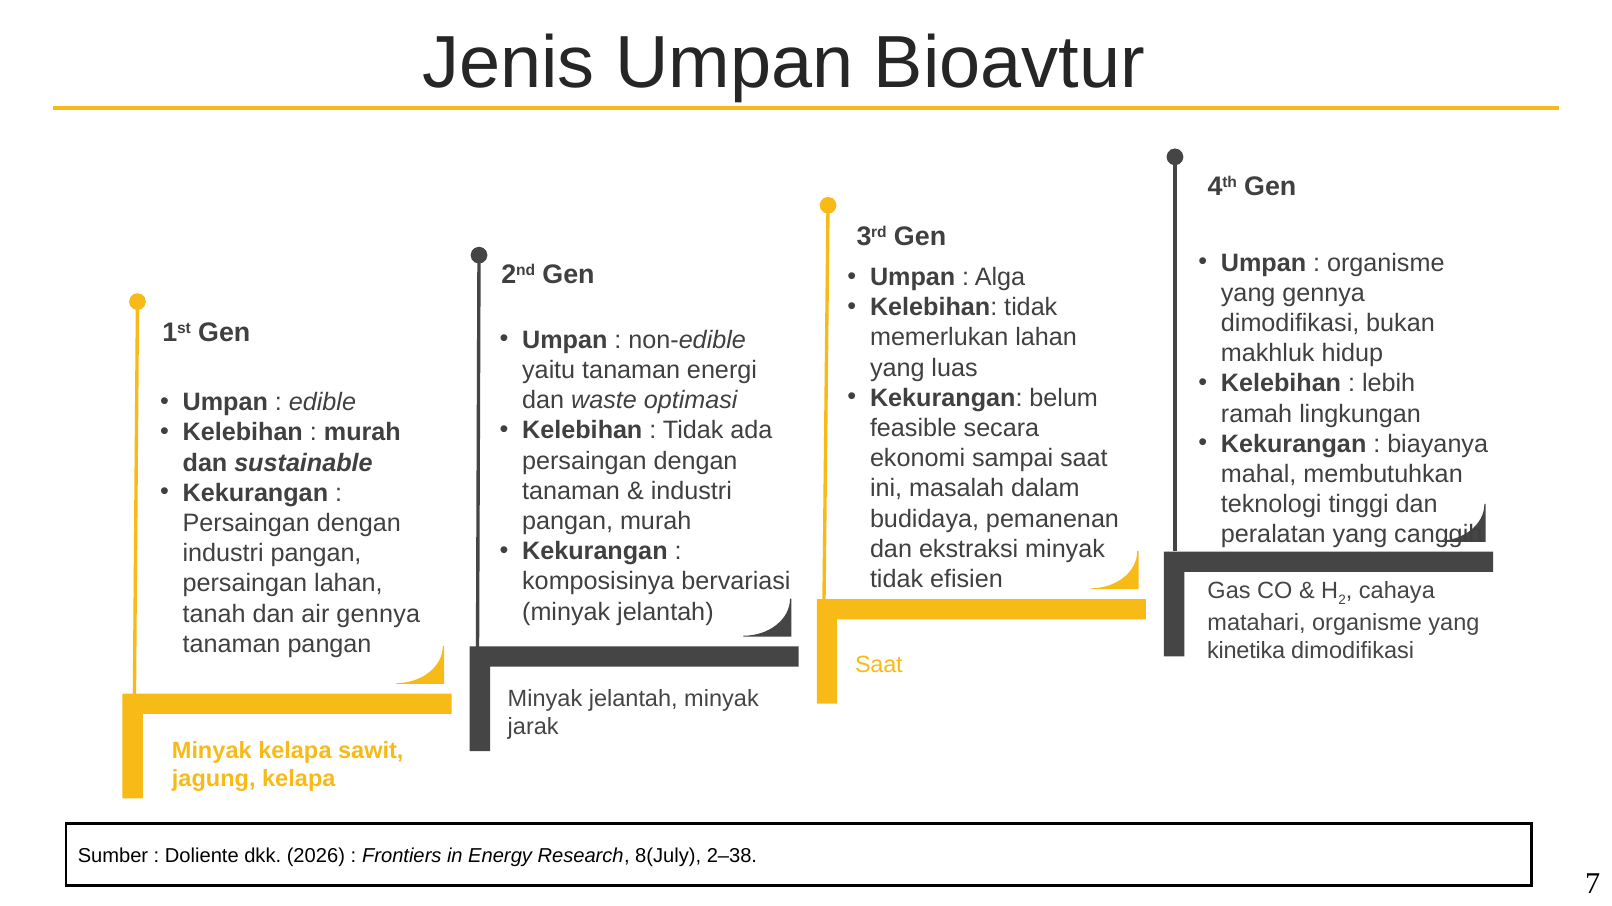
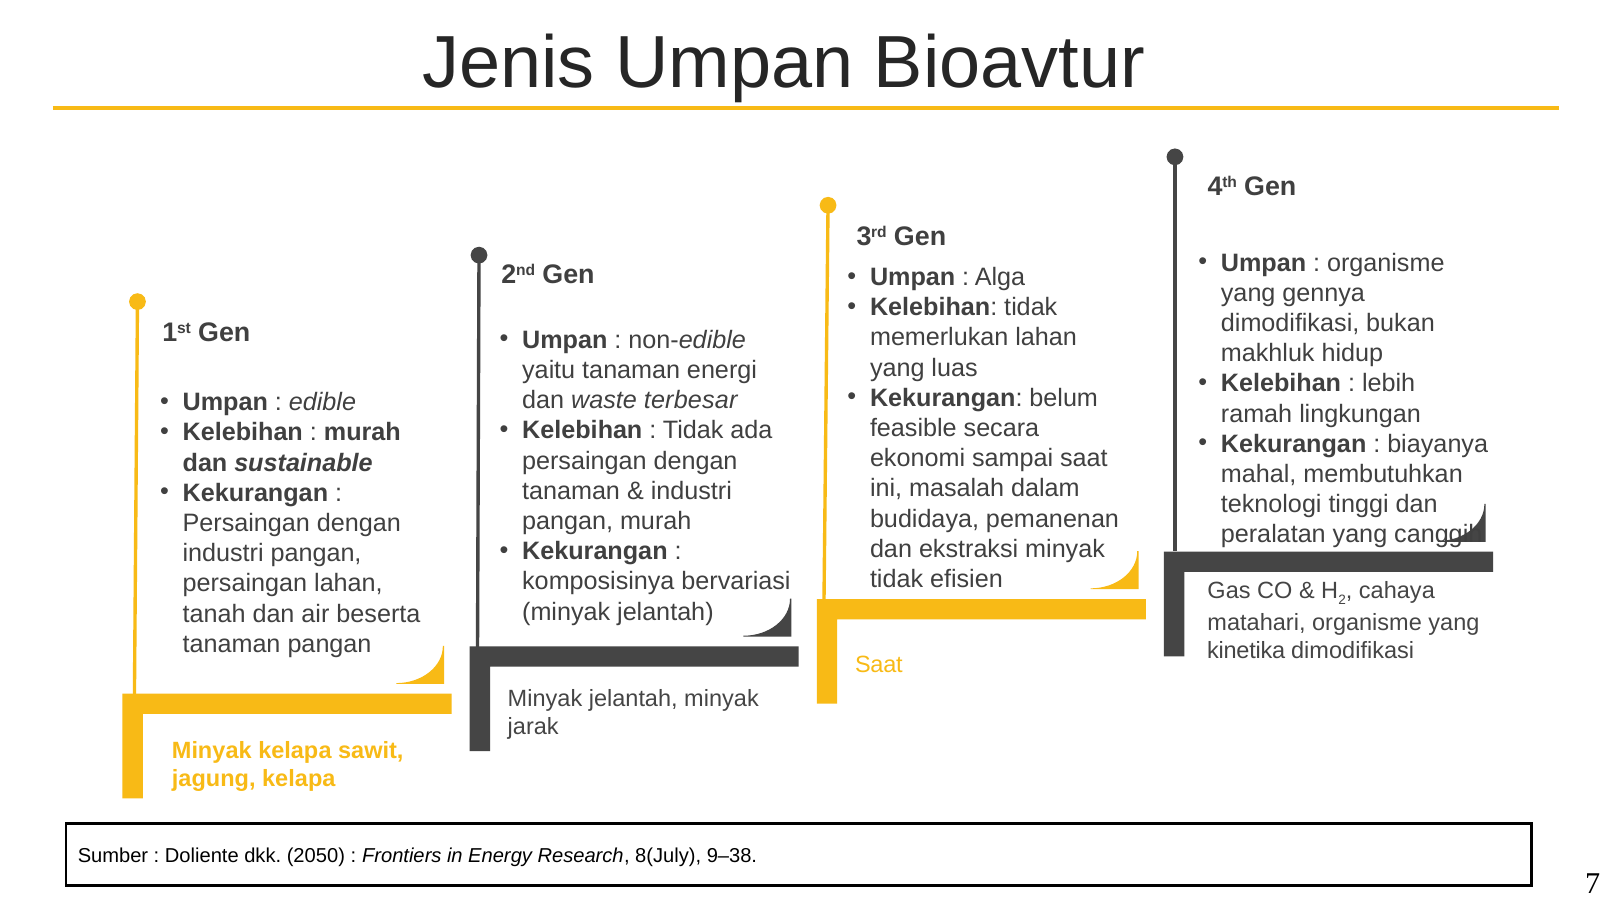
optimasi: optimasi -> terbesar (691, 401)
air gennya: gennya -> beserta (378, 614)
2026: 2026 -> 2050 (316, 857)
2–38: 2–38 -> 9–38 (732, 857)
